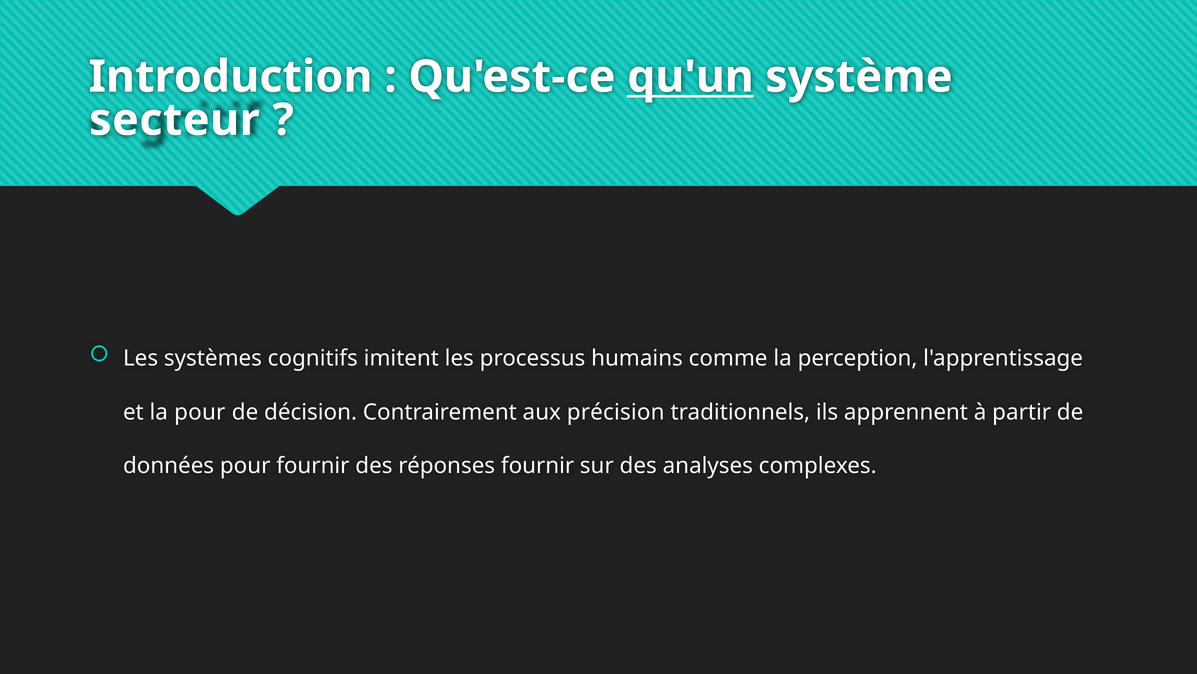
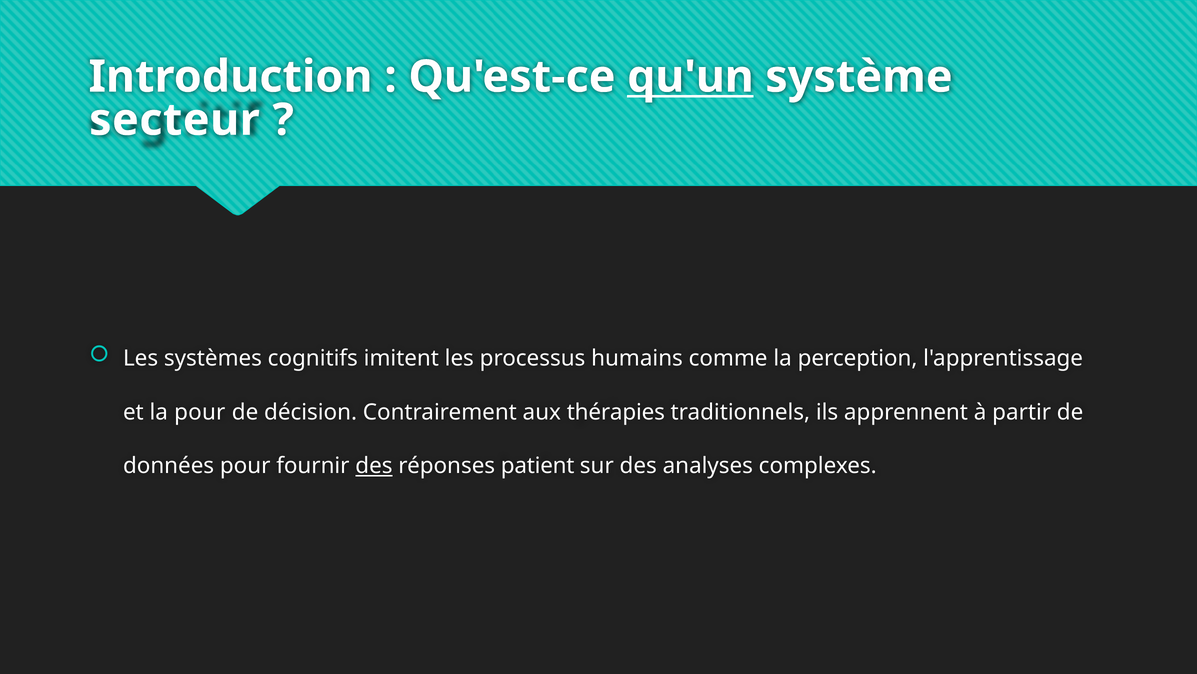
précision: précision -> thérapies (616, 412)
des underline: none -> present (374, 466)
réponses fournir: fournir -> patient (538, 466)
